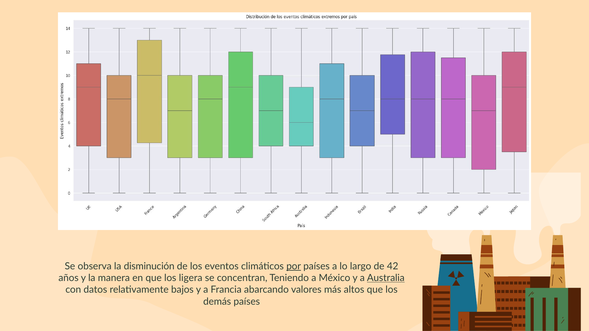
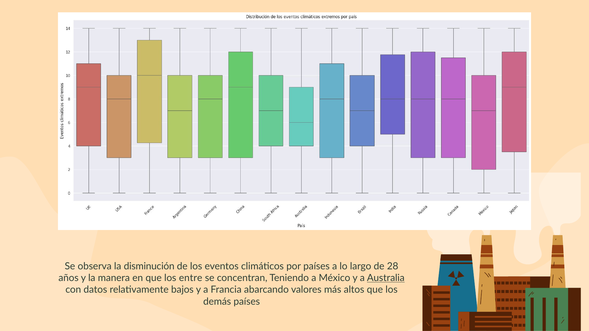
por underline: present -> none (294, 266)
42: 42 -> 28 (393, 266)
ligera: ligera -> entre (191, 278)
